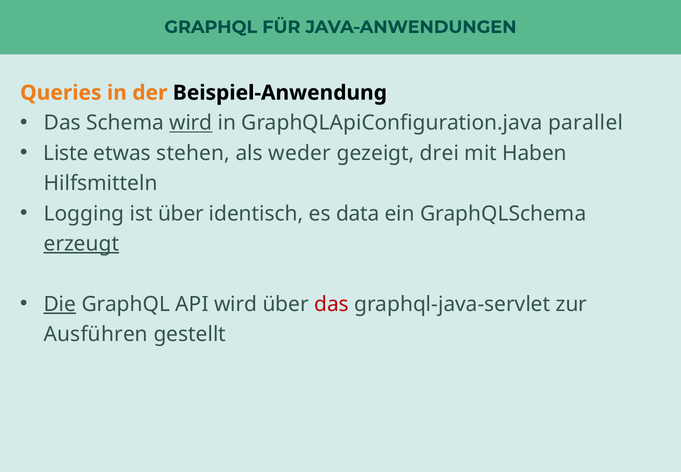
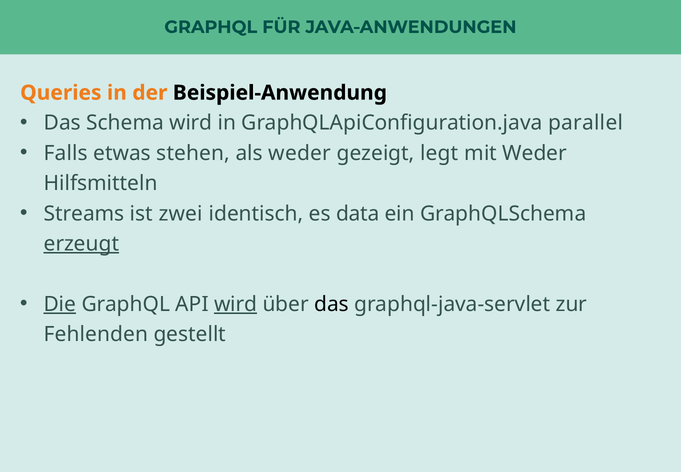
wird underline: present -> none (191, 123)
Liste: Liste -> Falls (66, 153)
drei: drei -> legt (439, 153)
mit Haben: Haben -> Weder (535, 153)
Logging: Logging -> Streams (84, 213)
ist über: über -> zwei (181, 213)
wird underline: none -> present (236, 304)
das colour: red -> black (332, 304)
Ausführen: Ausführen -> Fehlenden (96, 334)
